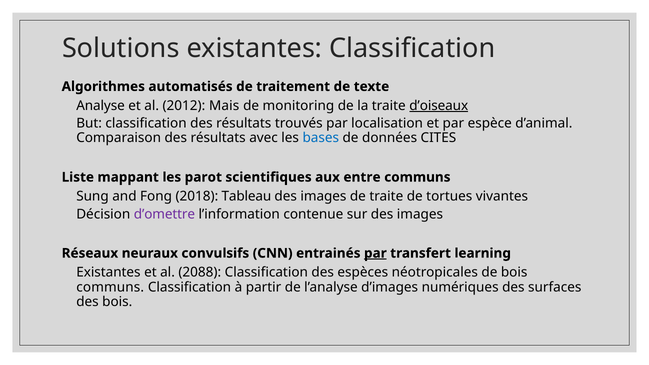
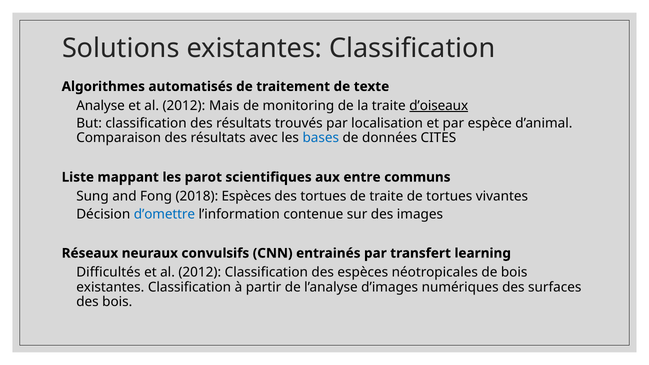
2018 Tableau: Tableau -> Espèces (246, 196)
images: images -> tortues (323, 196)
d’omettre colour: purple -> blue (164, 214)
par underline: present -> none (375, 253)
Existantes: Existantes -> Difficultés (108, 273)
2088: 2088 -> 2012 (200, 273)
communs: communs -> existantes (110, 287)
